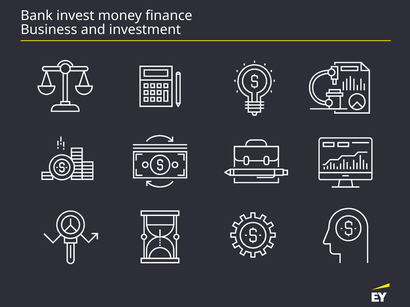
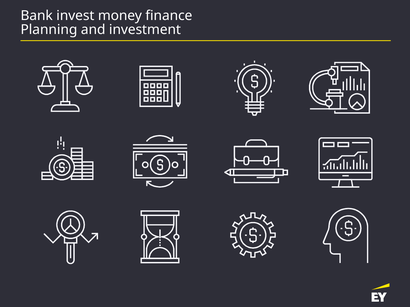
Business: Business -> Planning (49, 30)
